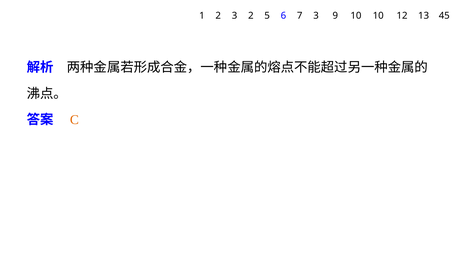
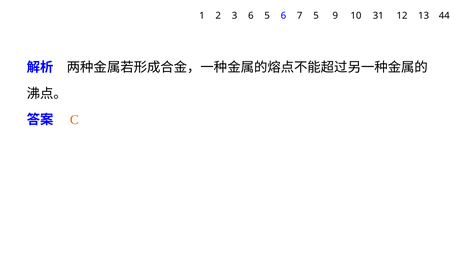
3 2: 2 -> 6 (251, 16)
7 3: 3 -> 5 (316, 16)
10 10: 10 -> 31 (378, 16)
45: 45 -> 44 (444, 16)
